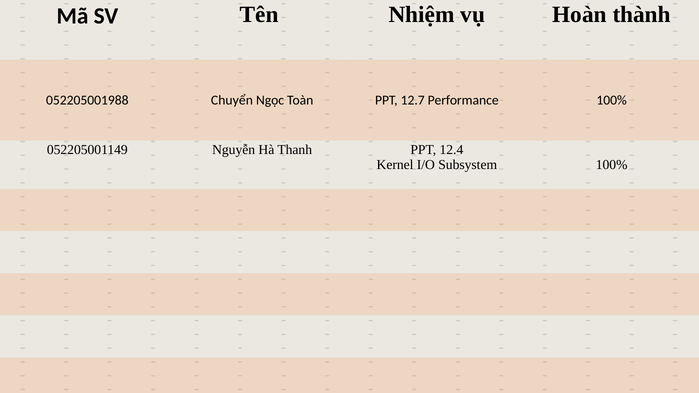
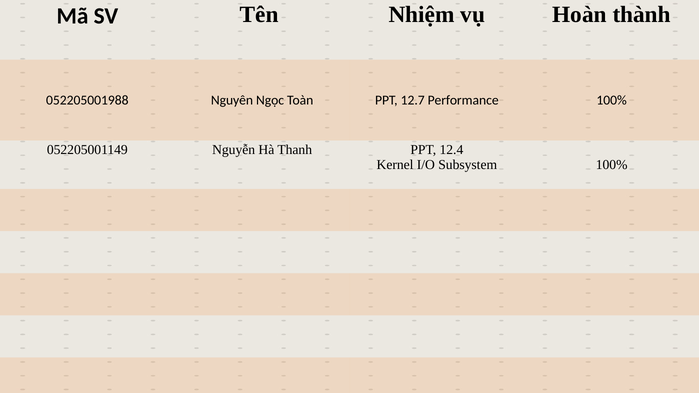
Chuyển: Chuyển -> Nguyên (232, 100)
